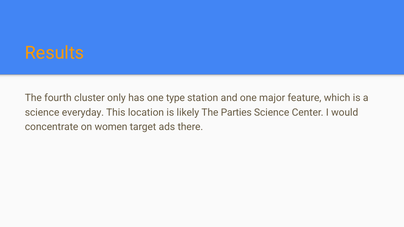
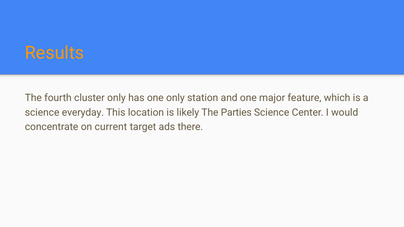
one type: type -> only (175, 98)
women: women -> current (111, 127)
